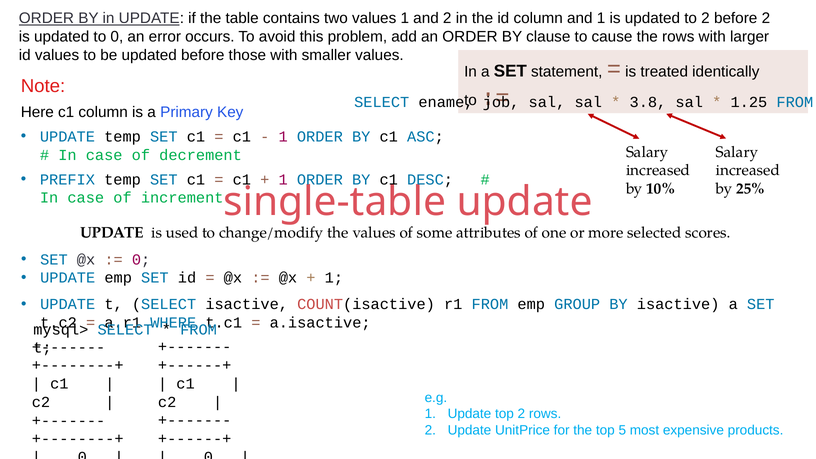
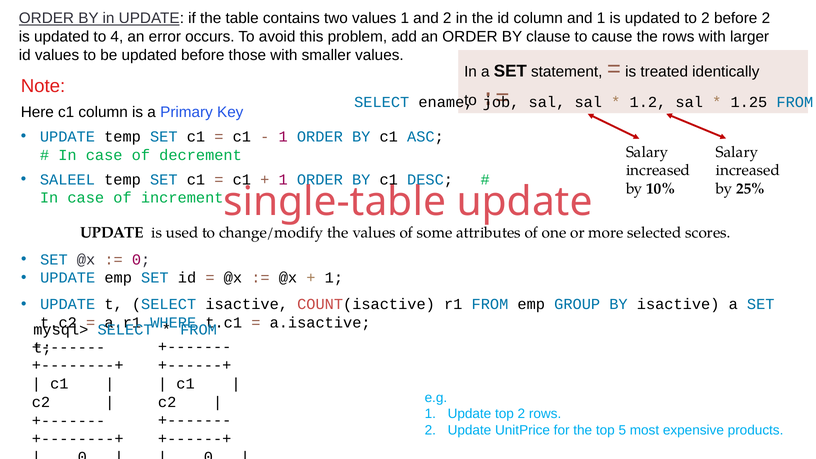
to 0: 0 -> 4 (117, 37)
3.8: 3.8 -> 1.2 (648, 102)
PREFIX: PREFIX -> SALEEL (67, 180)
